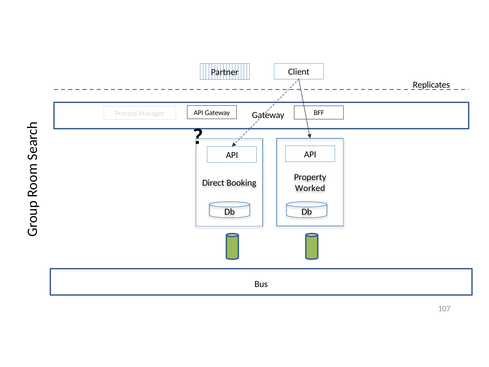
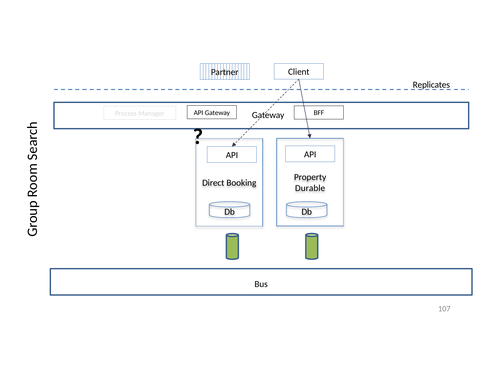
Worked: Worked -> Durable (310, 188)
